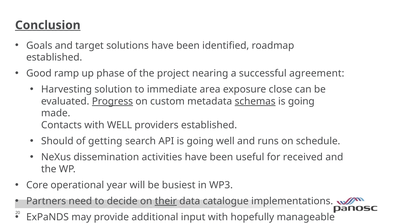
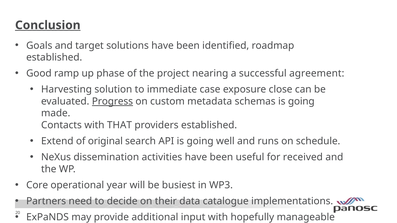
area: area -> case (210, 90)
schemas underline: present -> none (255, 101)
with WELL: WELL -> THAT (119, 125)
Should: Should -> Extend (57, 141)
getting: getting -> original (105, 141)
their underline: present -> none (166, 201)
